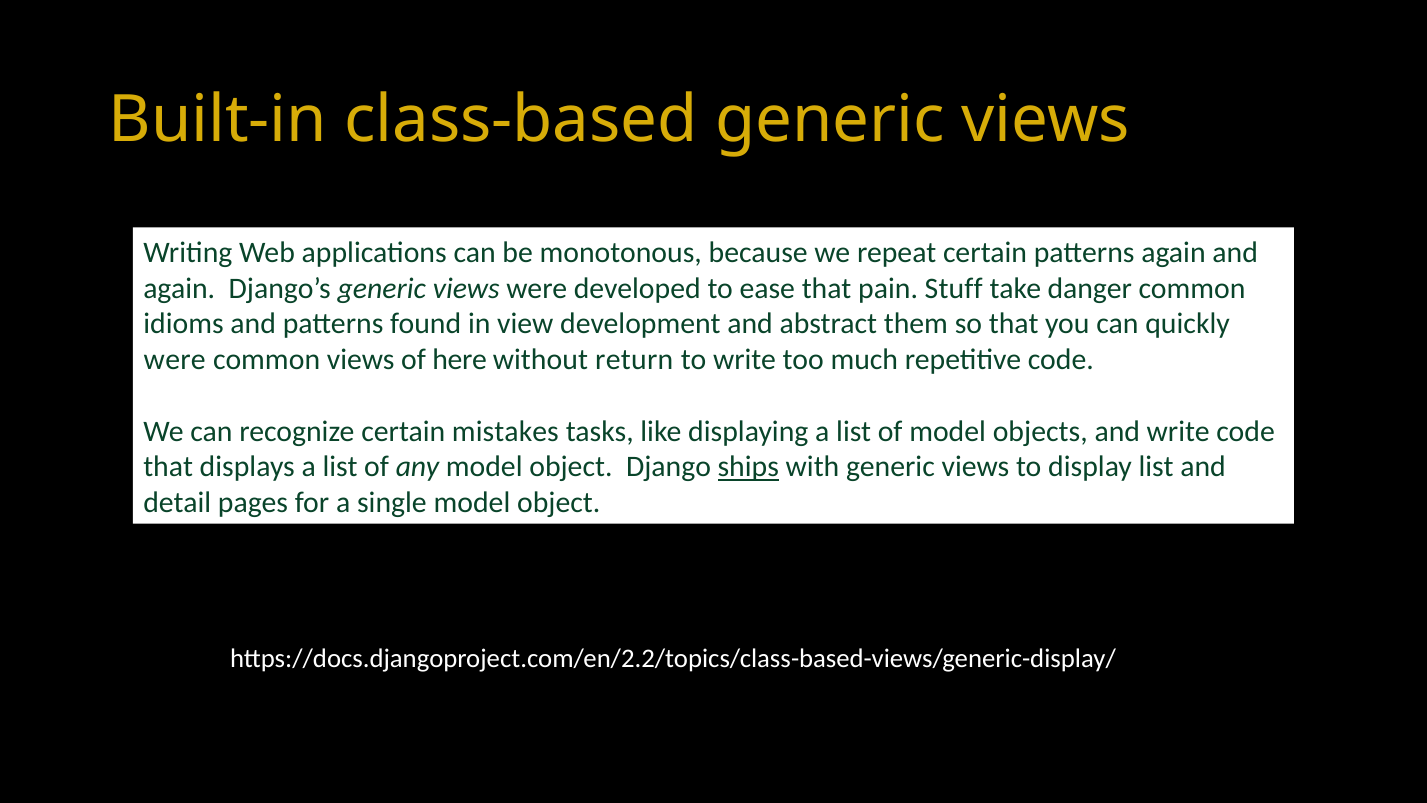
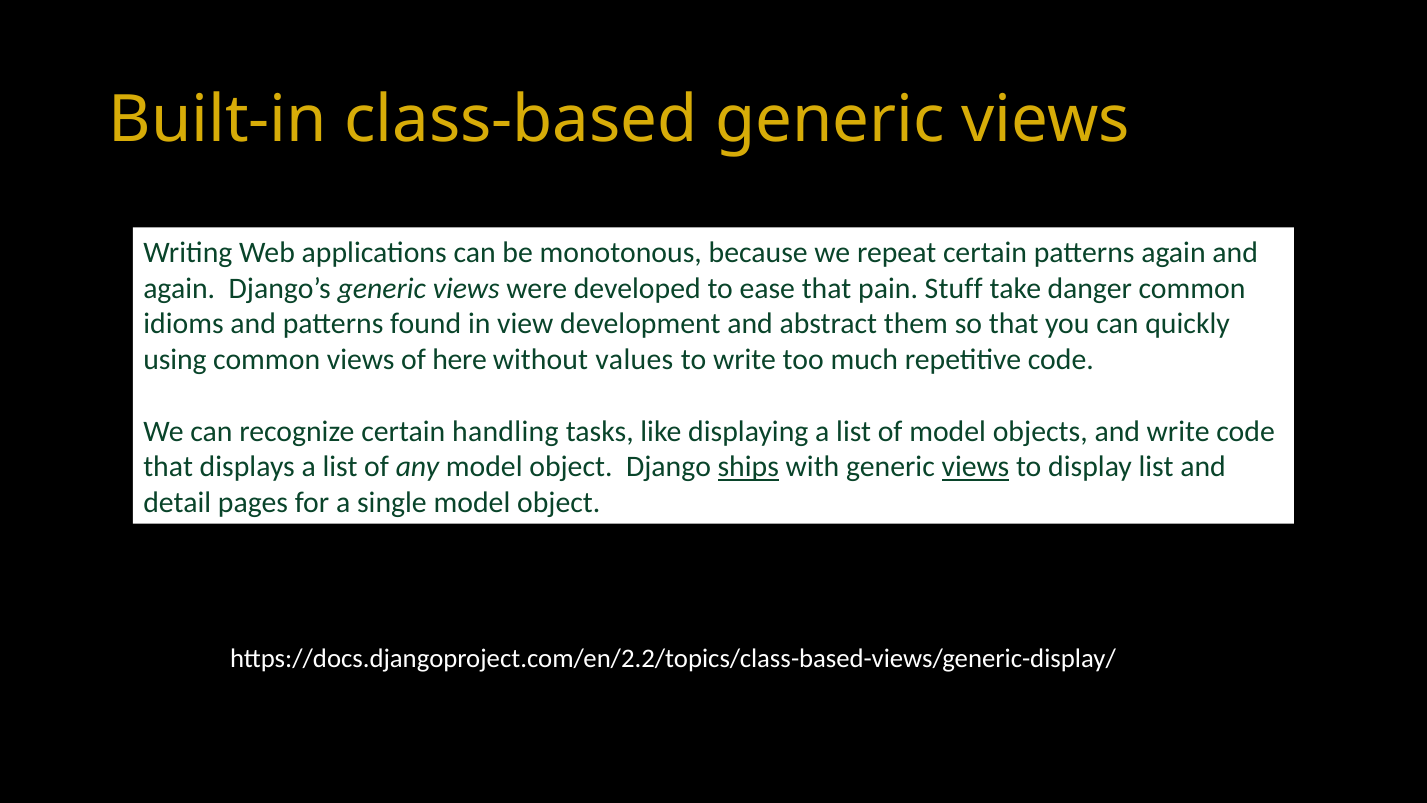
were: were -> using (175, 360)
return: return -> values (634, 360)
mistakes: mistakes -> handling (505, 431)
views underline: none -> present (976, 467)
